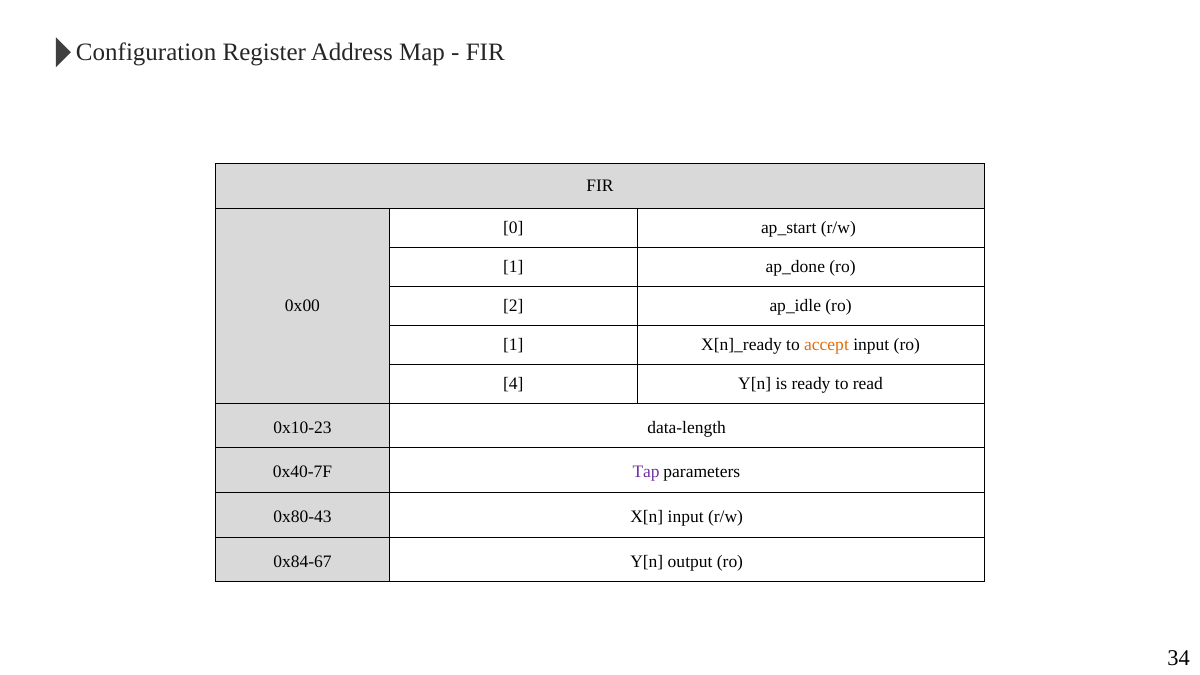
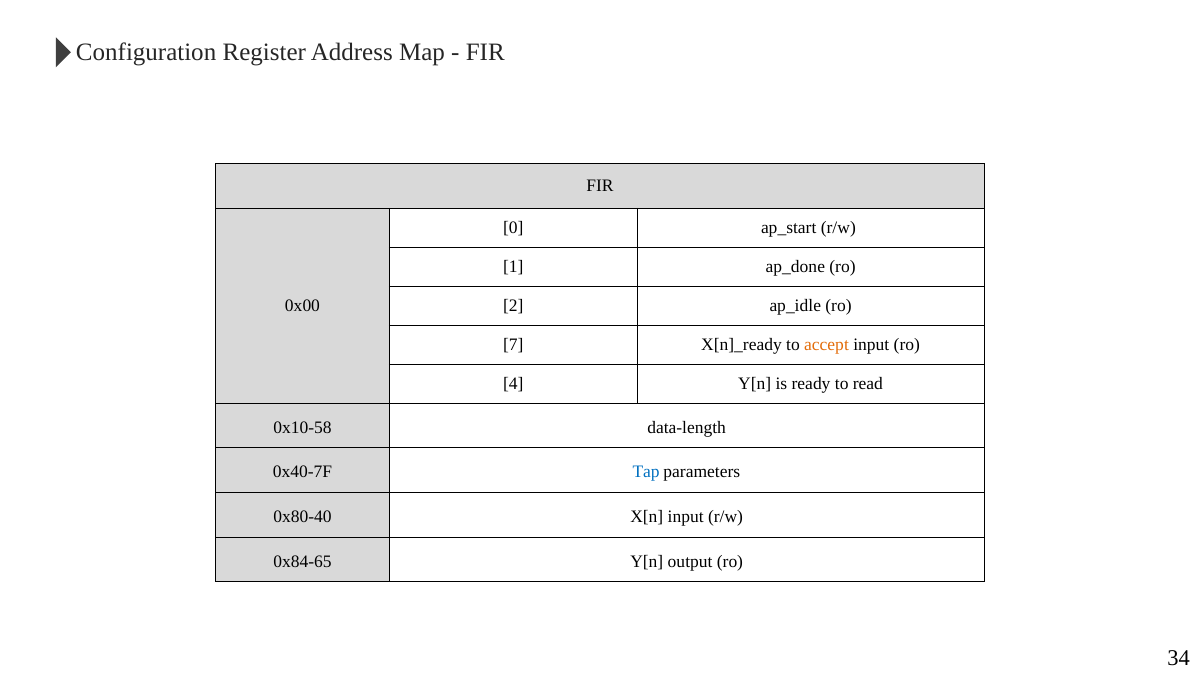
1: 1 -> 7 (513, 345)
0x10-23: 0x10-23 -> 0x10-58 (303, 427)
Tap colour: purple -> blue (646, 472)
0x80-43: 0x80-43 -> 0x80-40 (303, 517)
0x84-67: 0x84-67 -> 0x84-65 (303, 561)
